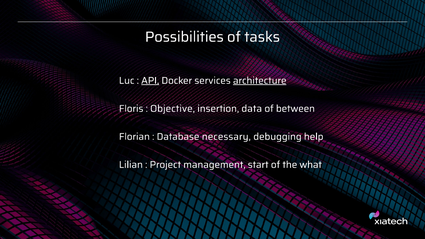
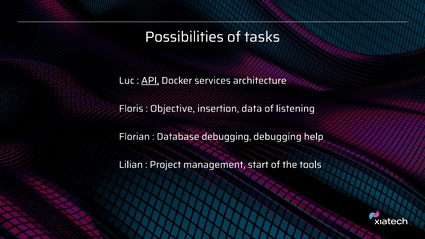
architecture underline: present -> none (260, 81)
between: between -> listening (295, 109)
Database necessary: necessary -> debugging (226, 137)
what: what -> tools (311, 165)
